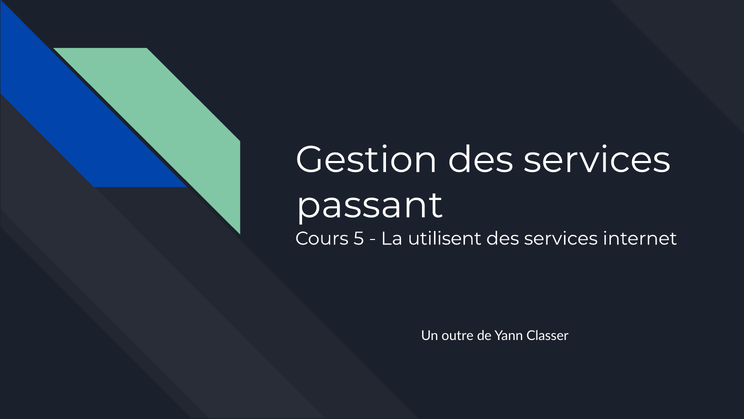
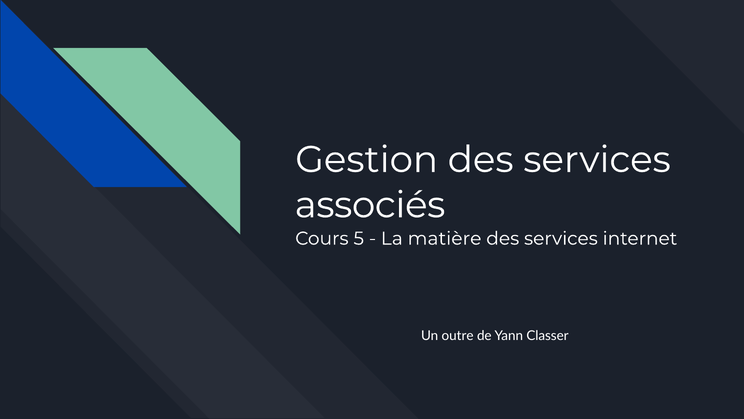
passant: passant -> associés (370, 205)
utilisent: utilisent -> matière (445, 238)
